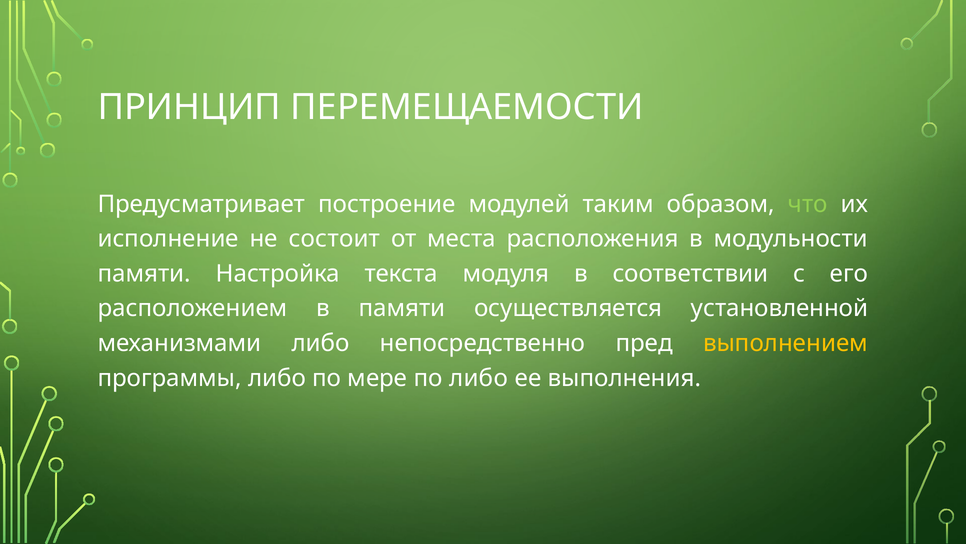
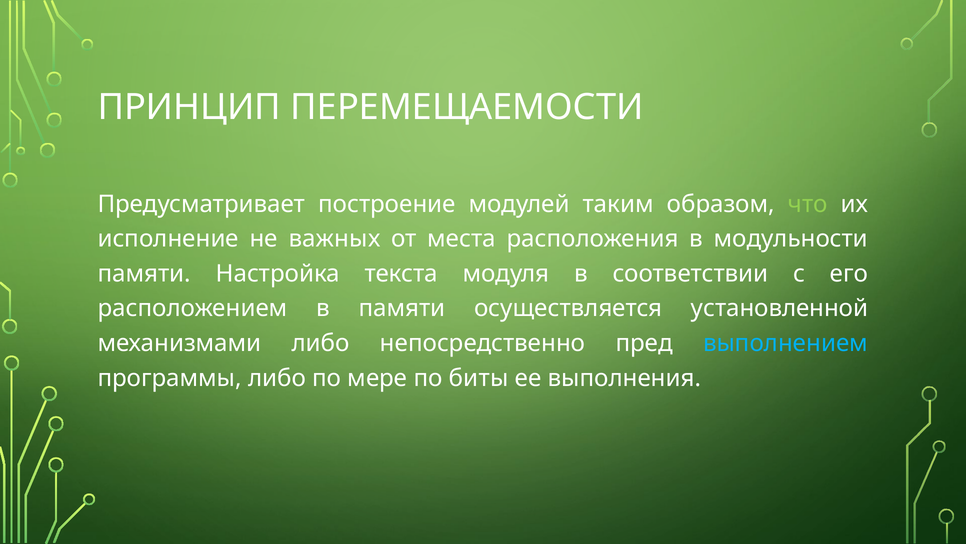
состоит: состоит -> важных (334, 239)
выполнением colour: yellow -> light blue (785, 343)
по либо: либо -> биты (479, 378)
